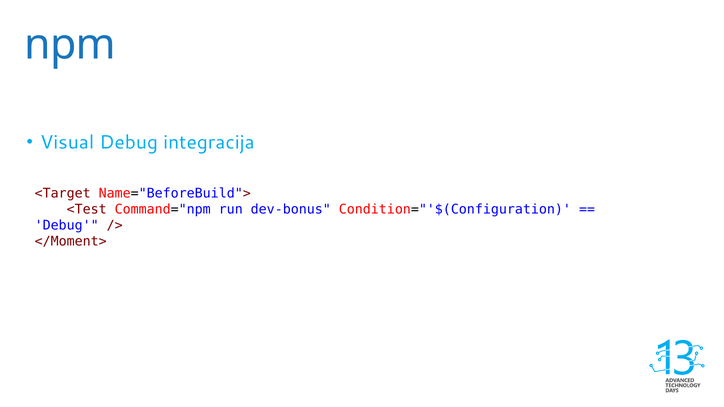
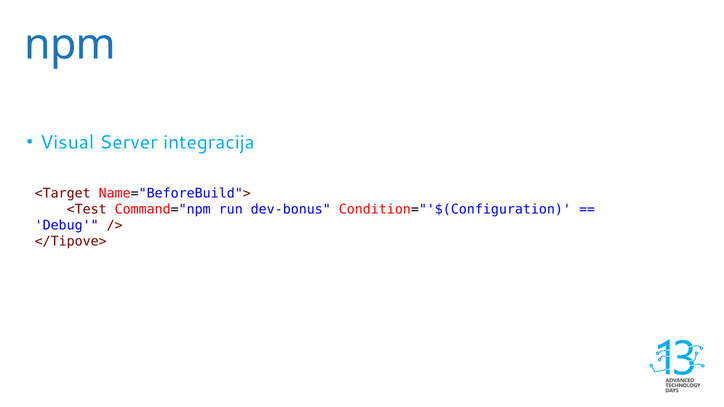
Visual Debug: Debug -> Server (129, 143)
</Moment>: </Moment> -> </Tipove> (71, 241)
